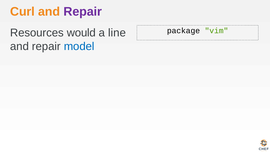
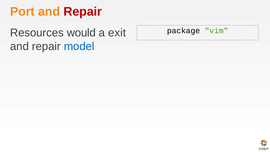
Curl: Curl -> Port (22, 12)
Repair colour: purple -> red (83, 12)
line: line -> exit (117, 33)
